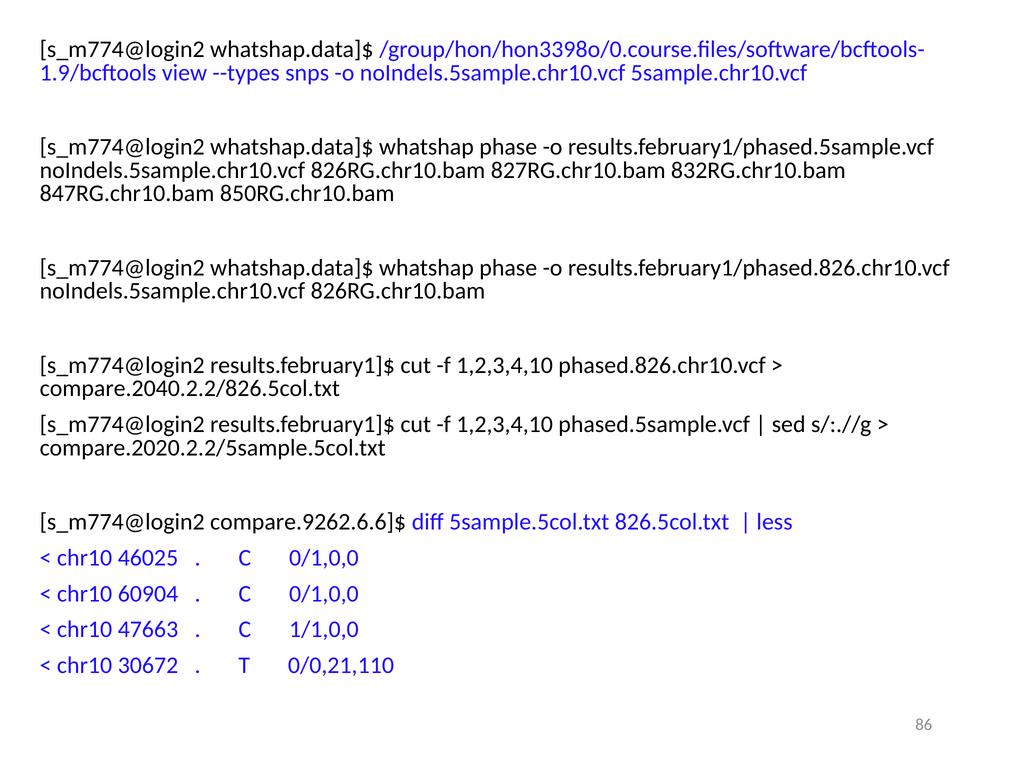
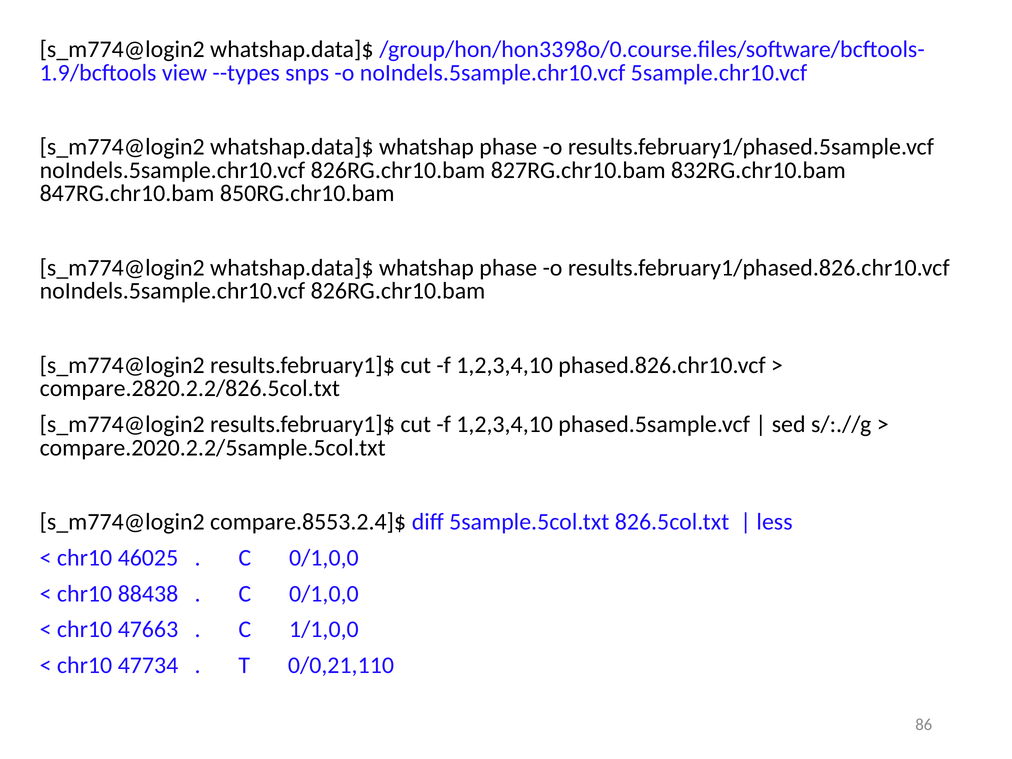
compare.2040.2.2/826.5col.txt: compare.2040.2.2/826.5col.txt -> compare.2820.2.2/826.5col.txt (190, 389)
compare.9262.6.6]$: compare.9262.6.6]$ -> compare.8553.2.4]$ (308, 522)
60904: 60904 -> 88438 (148, 594)
30672: 30672 -> 47734 (148, 665)
